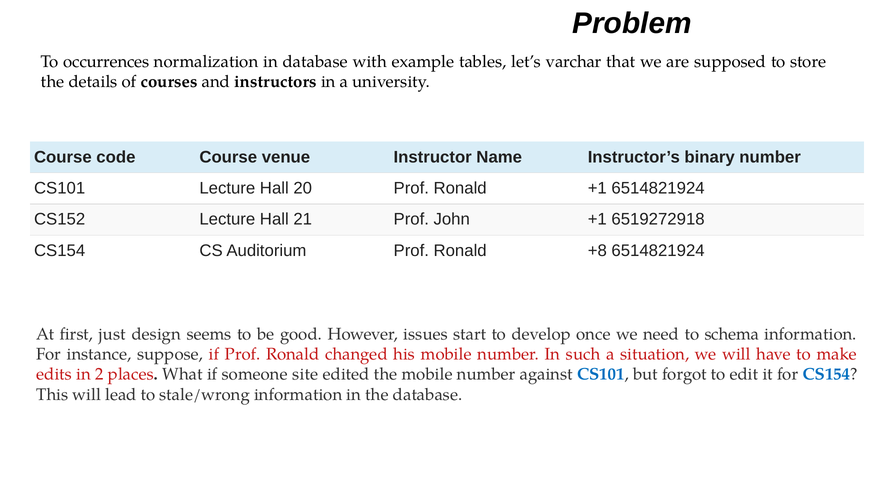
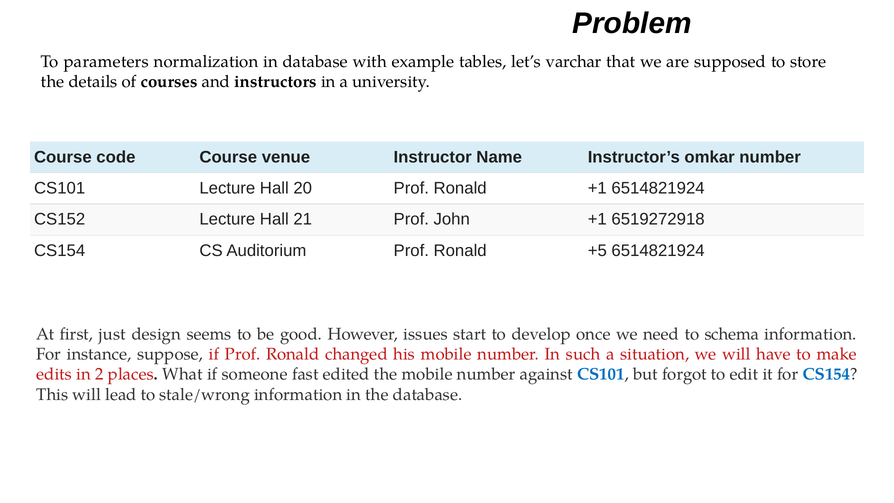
occurrences: occurrences -> parameters (106, 62)
binary: binary -> omkar (710, 157)
+8: +8 -> +5 (597, 251)
site: site -> fast (305, 374)
